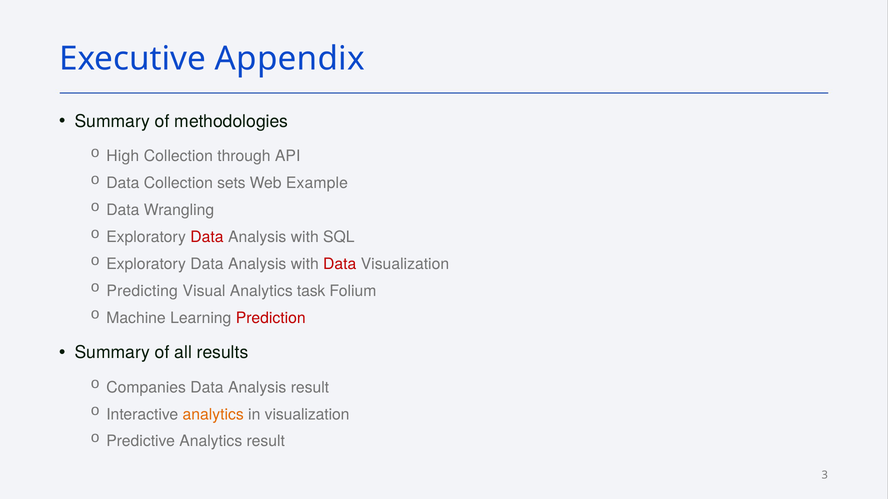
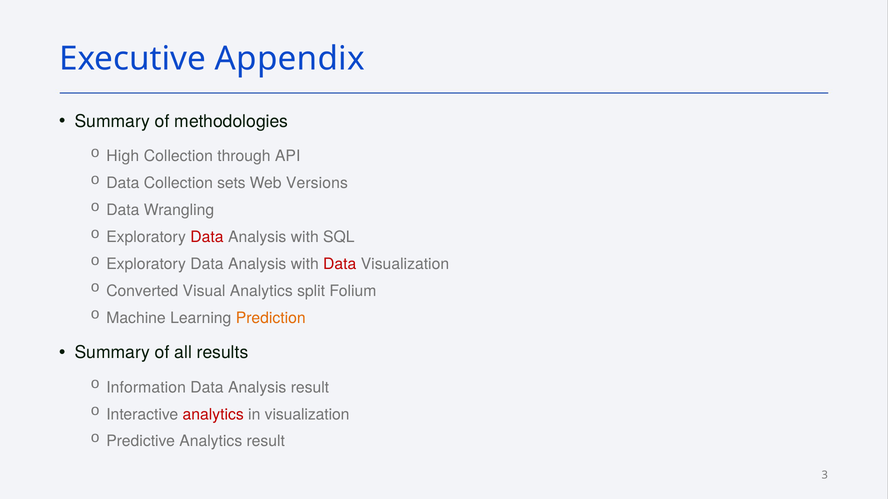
Example: Example -> Versions (317, 183)
Predicting: Predicting -> Converted (142, 291)
task: task -> split (311, 291)
Prediction colour: red -> orange (271, 318)
Companies: Companies -> Information (146, 388)
analytics colour: orange -> red (213, 415)
